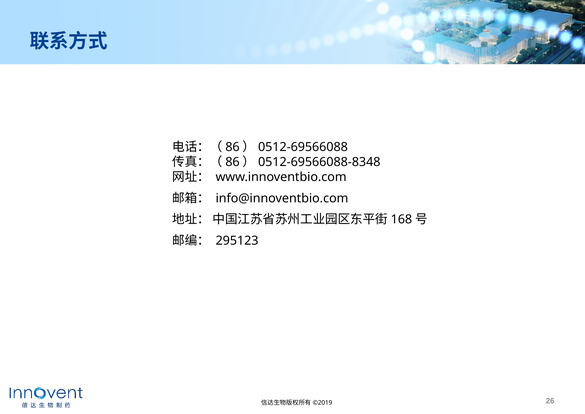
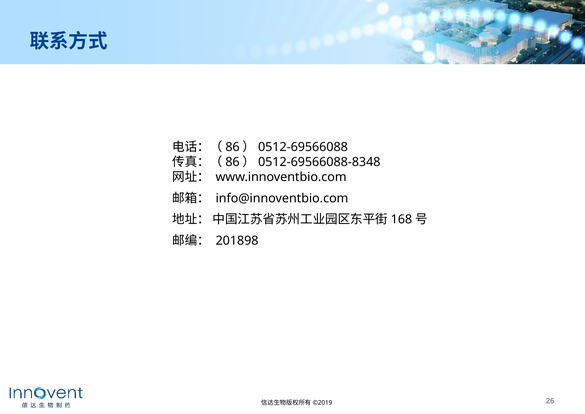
295123: 295123 -> 201898 (237, 241)
